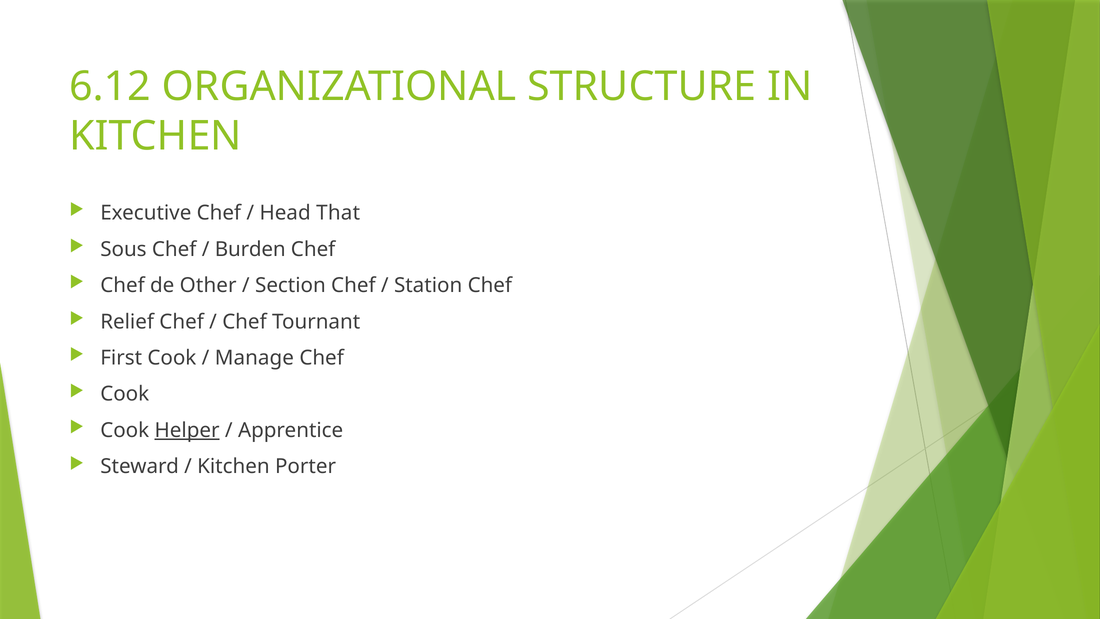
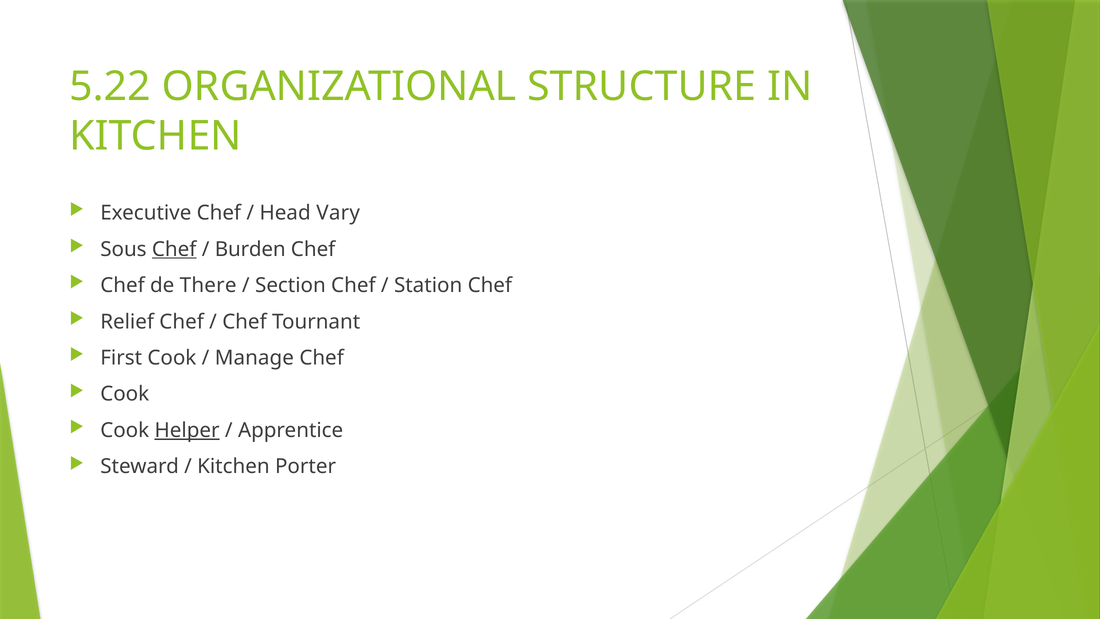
6.12: 6.12 -> 5.22 (110, 87)
That: That -> Vary (338, 213)
Chef underline: none -> present (174, 249)
Other: Other -> There (208, 285)
